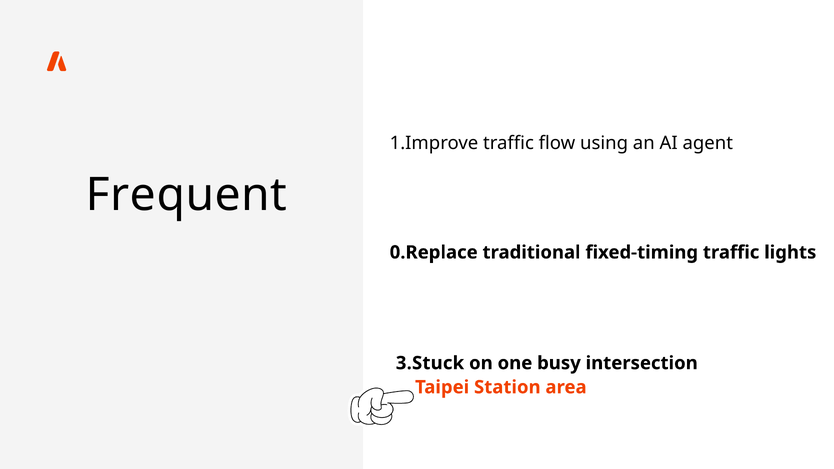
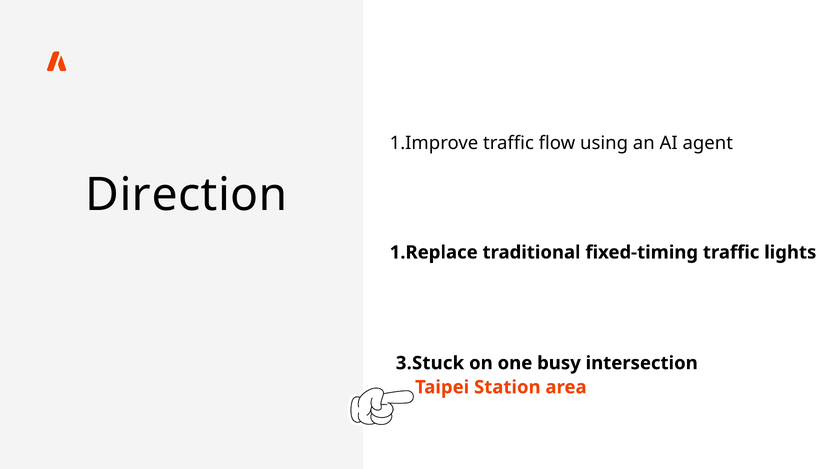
Frequent: Frequent -> Direction (186, 195)
0.Replace: 0.Replace -> 1.Replace (434, 252)
